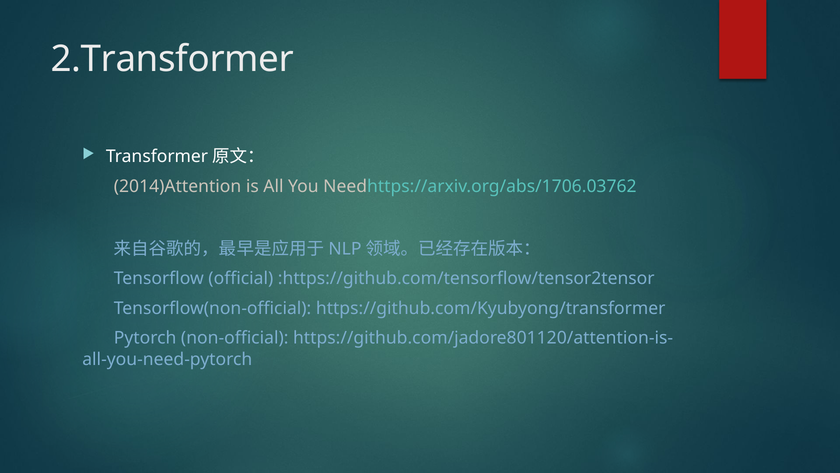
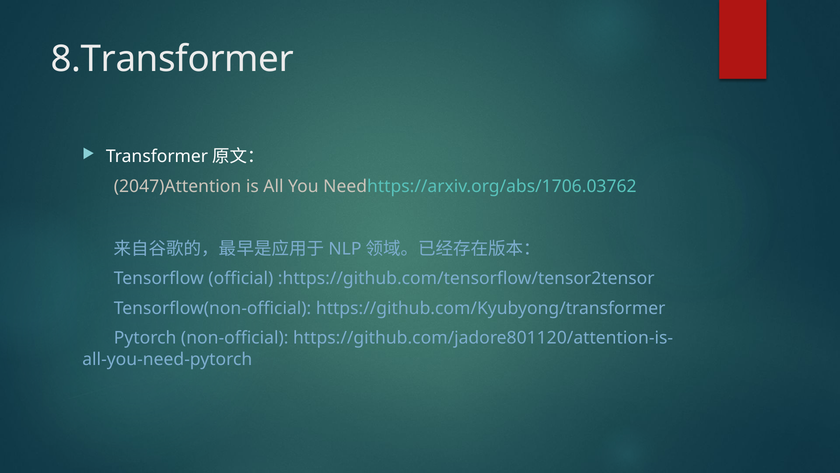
2.Transformer: 2.Transformer -> 8.Transformer (172, 59)
2014)Attention: 2014)Attention -> 2047)Attention (178, 186)
